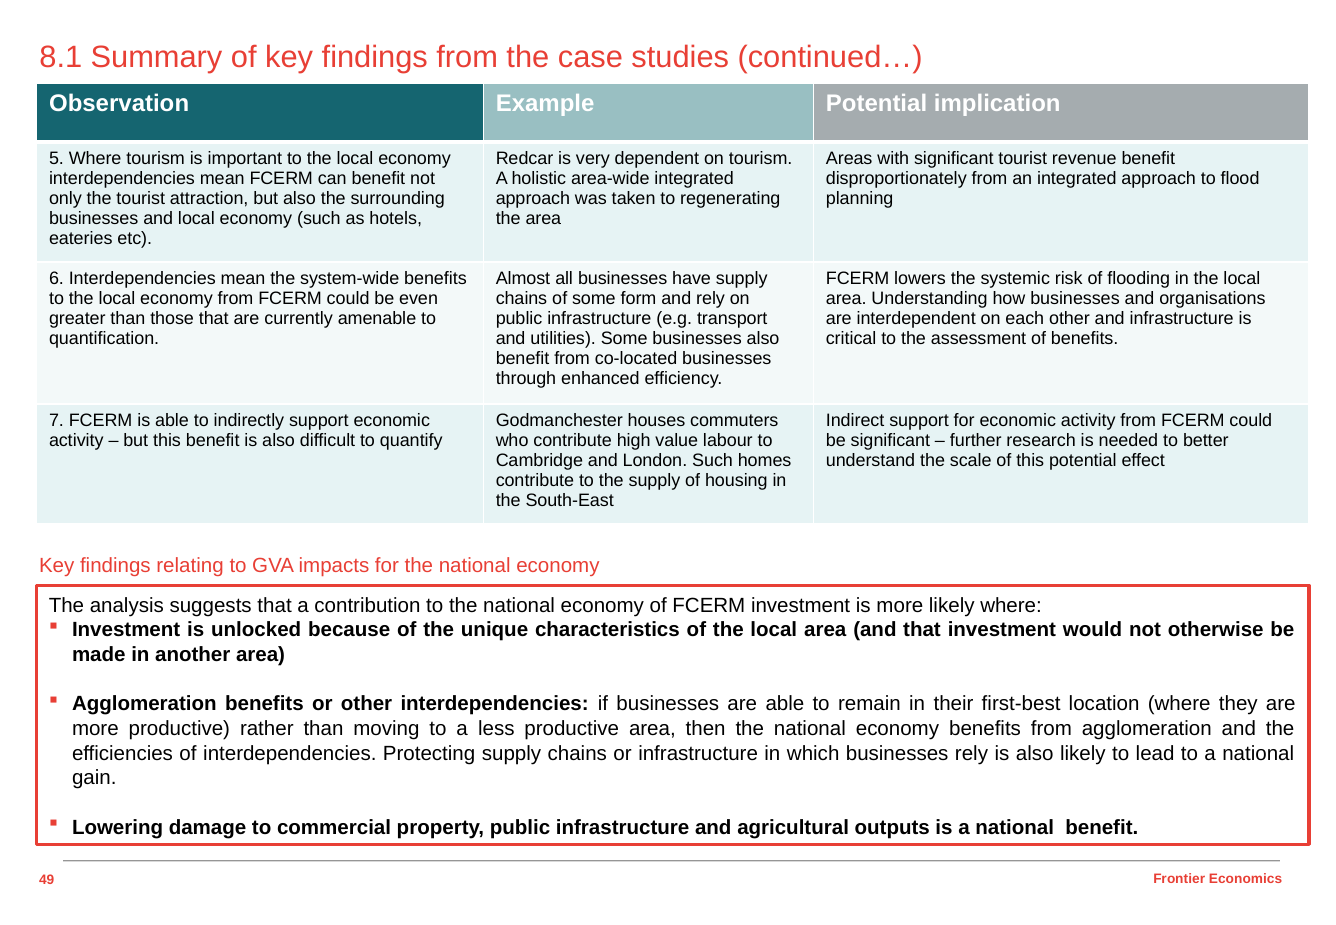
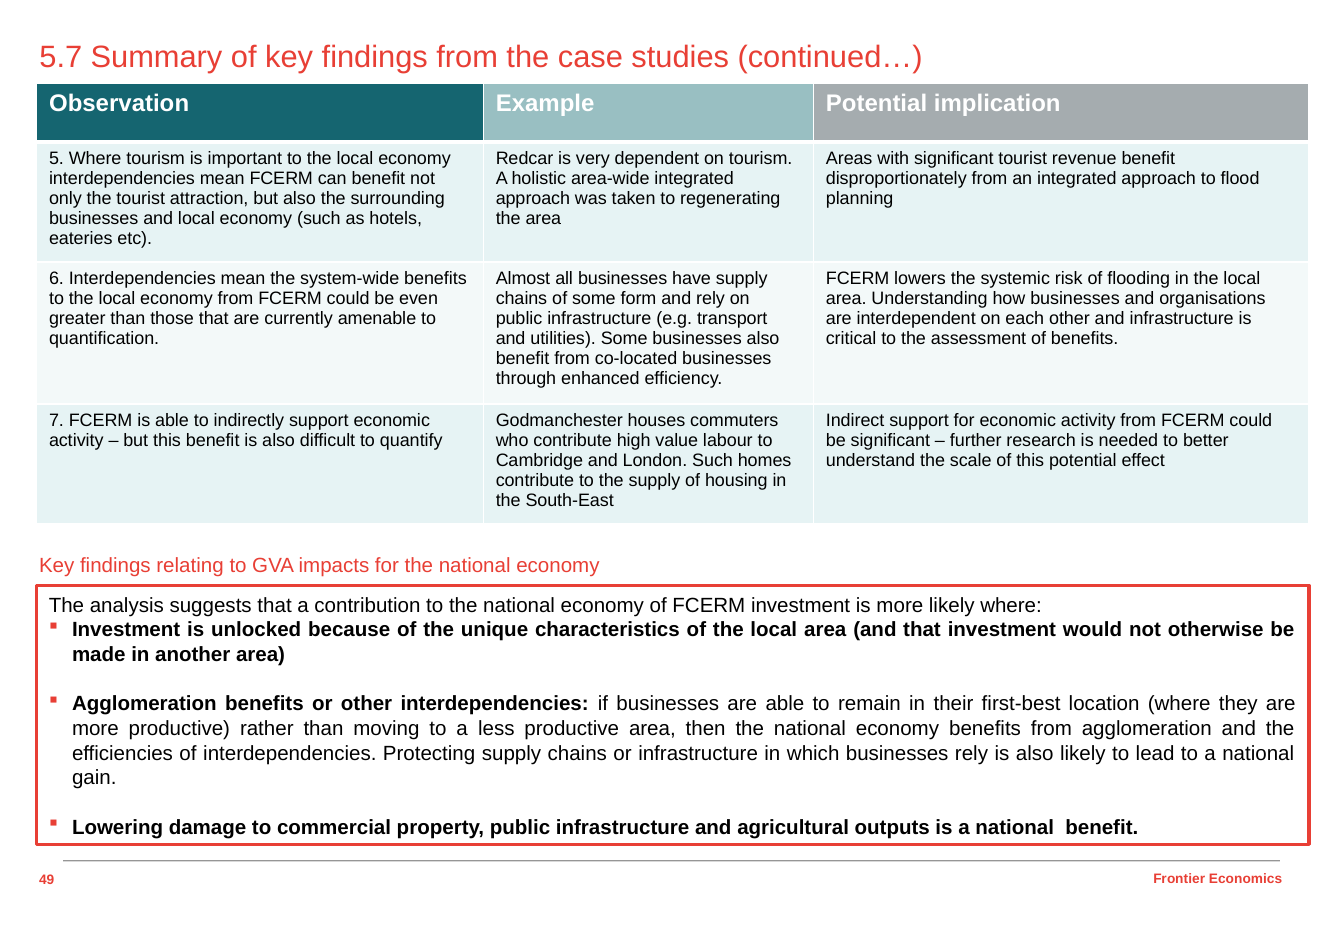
8.1: 8.1 -> 5.7 (61, 58)
